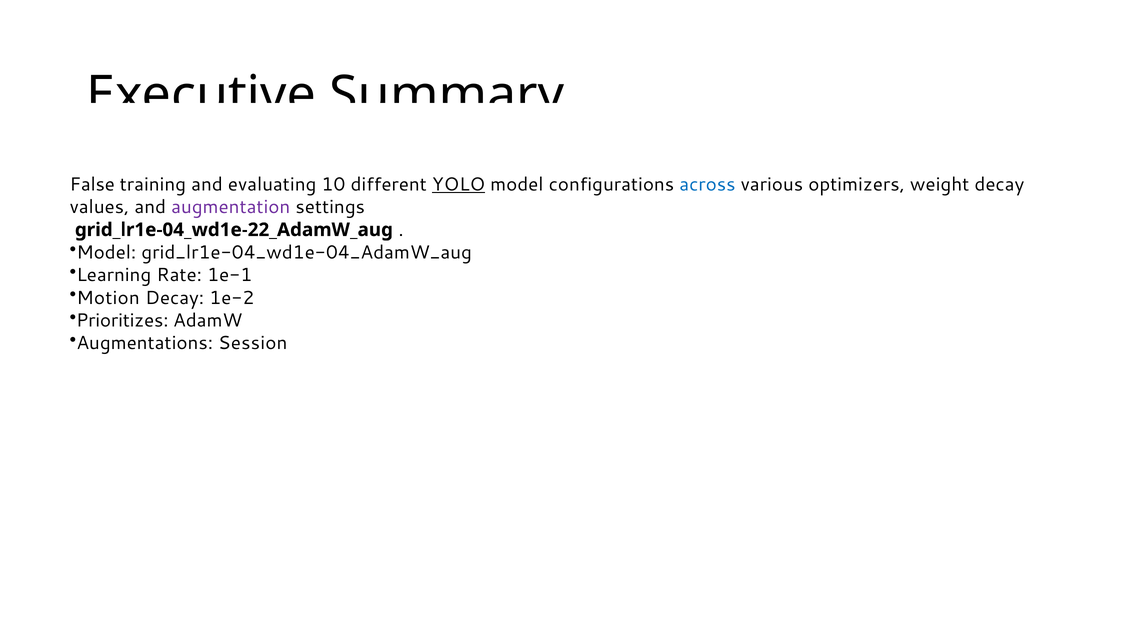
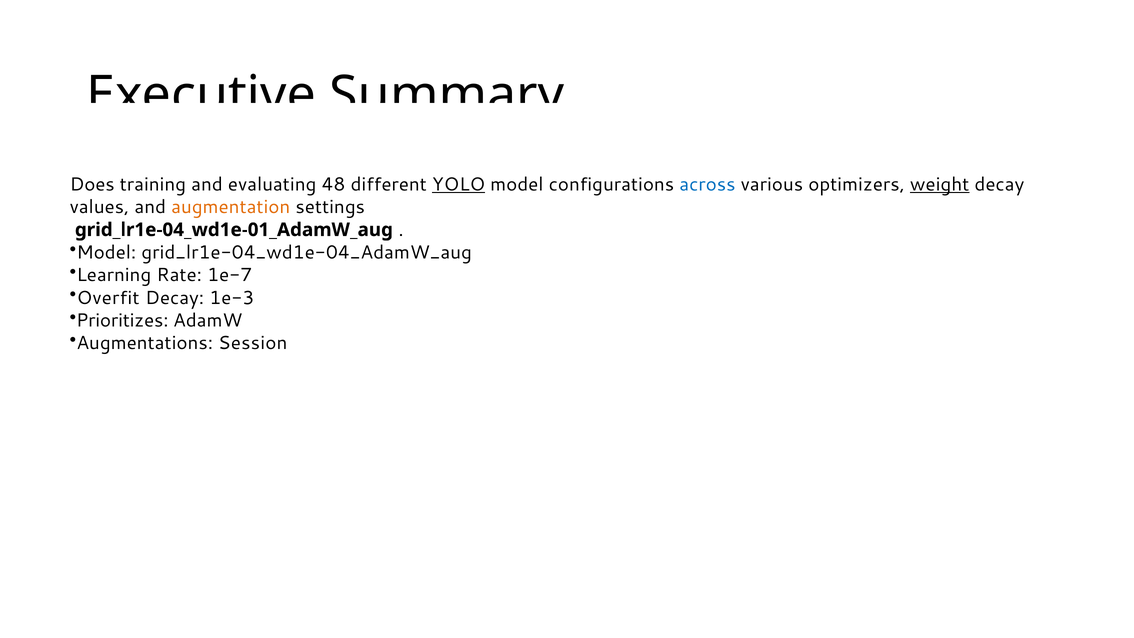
False: False -> Does (92, 184)
10: 10 -> 48 (333, 184)
weight underline: none -> present (940, 184)
augmentation colour: purple -> orange (231, 207)
grid_lr1e-04_wd1e-22_AdamW_aug: grid_lr1e-04_wd1e-22_AdamW_aug -> grid_lr1e-04_wd1e-01_AdamW_aug (234, 230)
1e-1: 1e-1 -> 1e-7 (230, 275)
Motion: Motion -> Overfit (108, 298)
1e-2: 1e-2 -> 1e-3 (232, 298)
